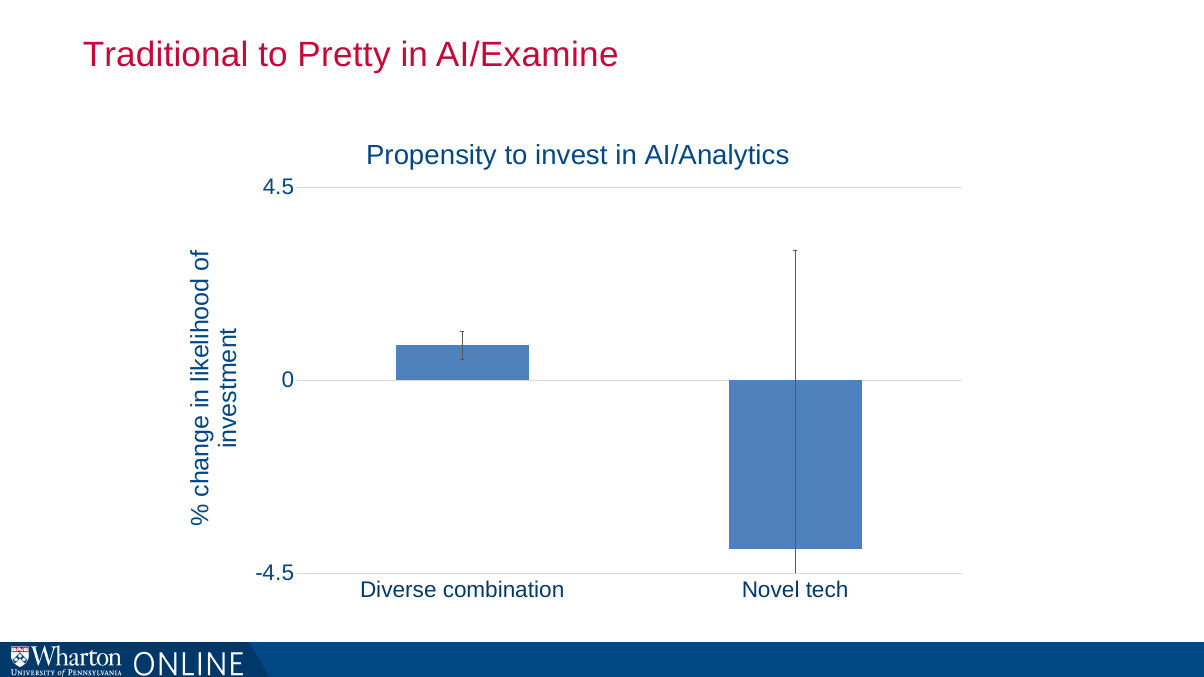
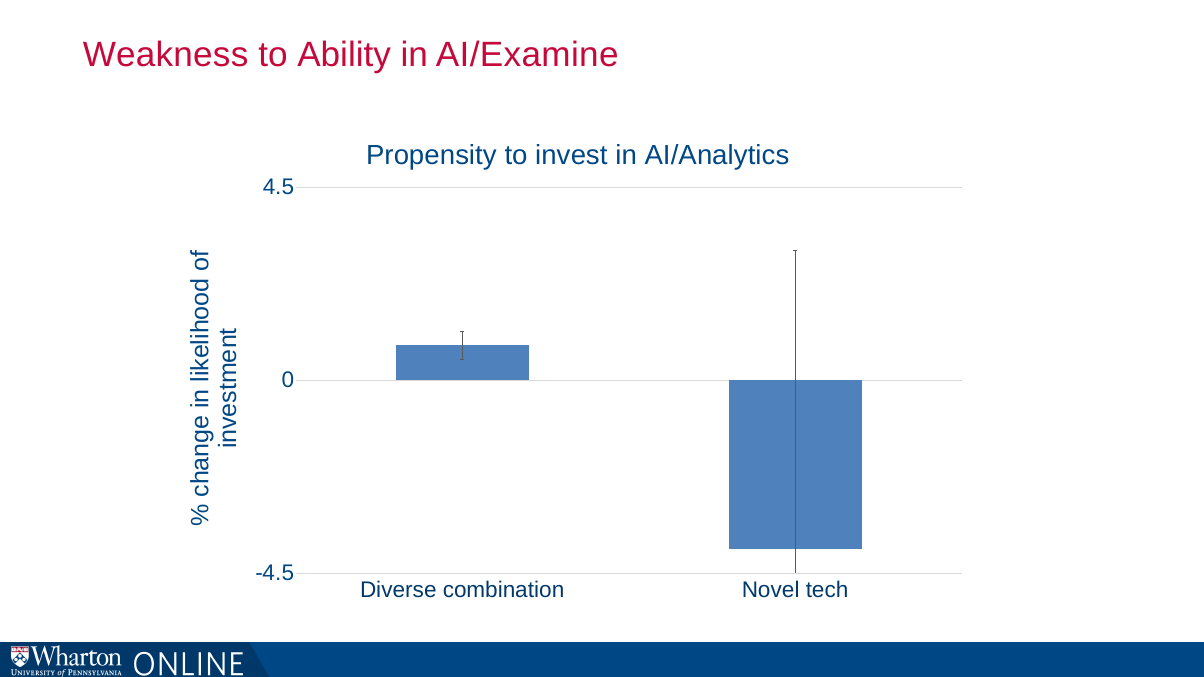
Traditional: Traditional -> Weakness (166, 55)
Pretty: Pretty -> Ability (344, 55)
